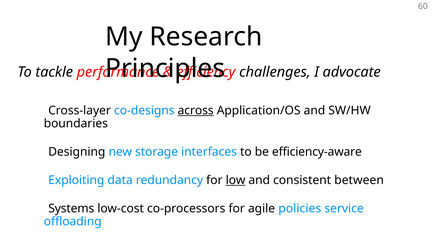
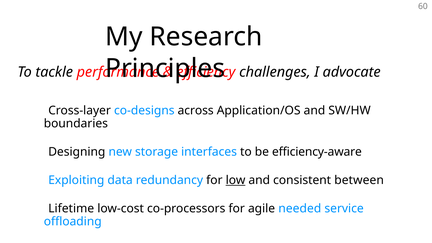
across underline: present -> none (196, 111)
Systems: Systems -> Lifetime (71, 209)
policies: policies -> needed (300, 209)
